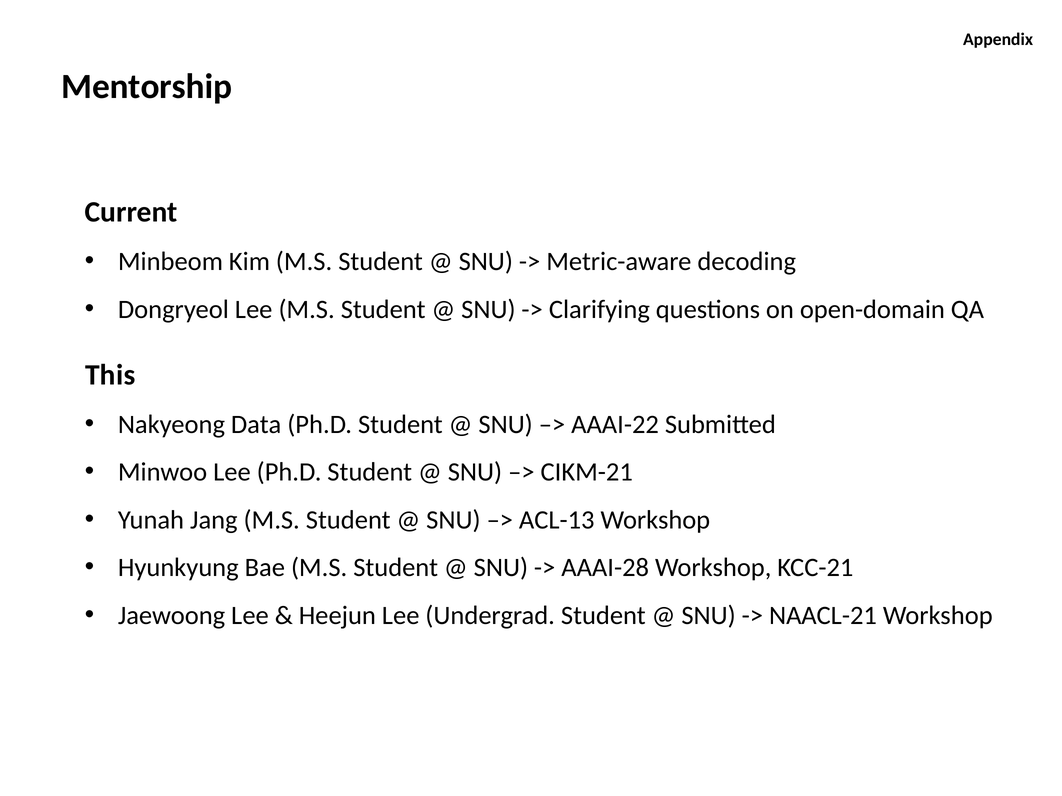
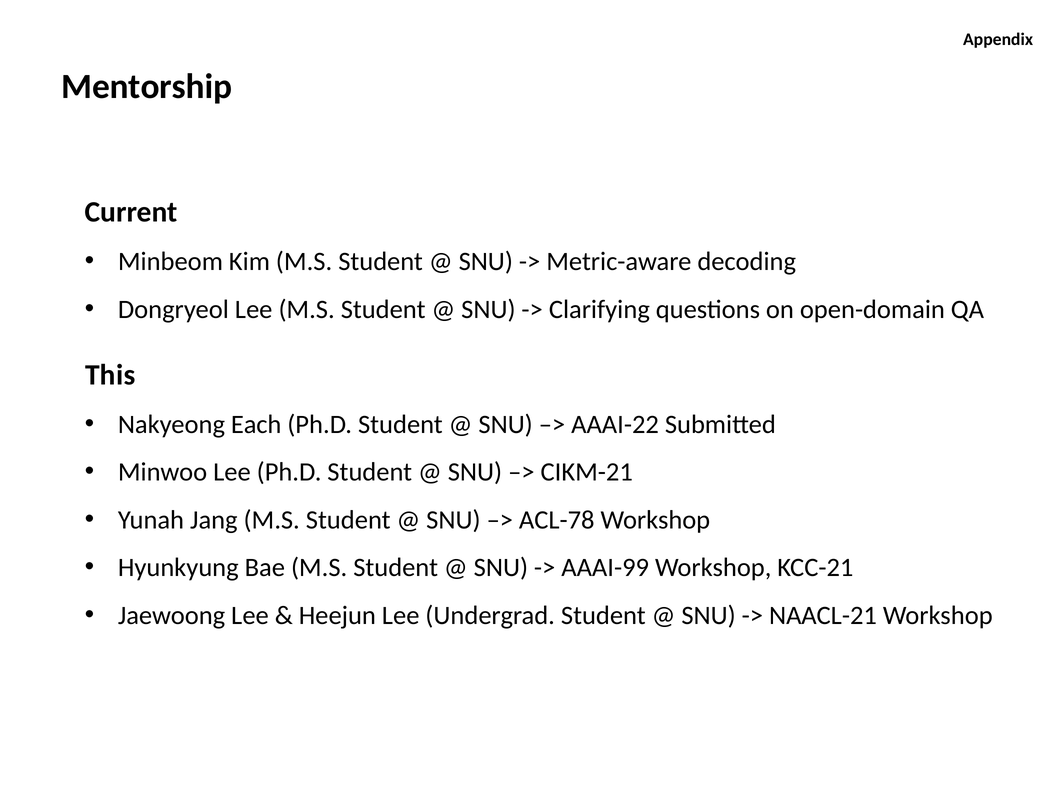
Data: Data -> Each (256, 425)
ACL-13: ACL-13 -> ACL-78 (557, 520)
AAAI-28: AAAI-28 -> AAAI-99 (605, 568)
